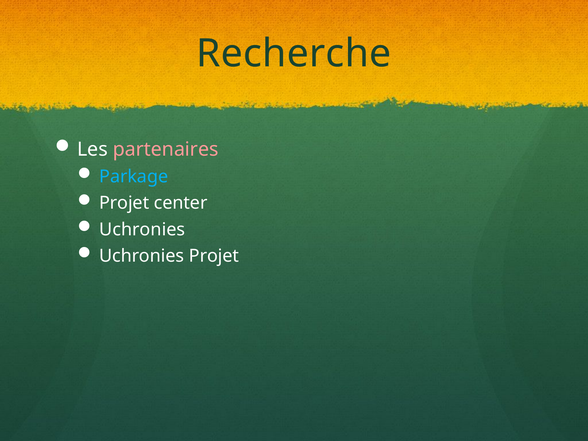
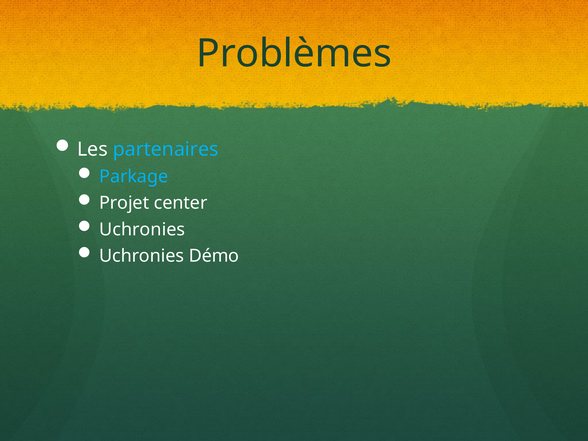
Recherche: Recherche -> Problèmes (294, 53)
partenaires colour: pink -> light blue (166, 149)
Uchronies Projet: Projet -> Démo (214, 256)
